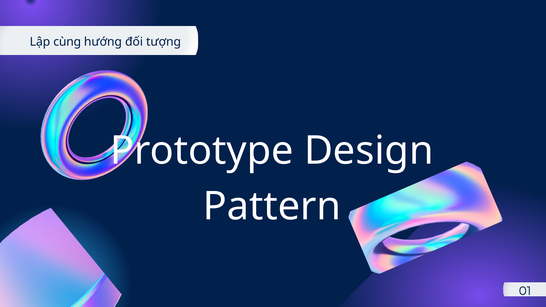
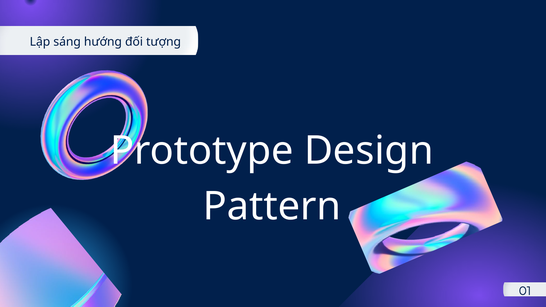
cùng: cùng -> sáng (67, 42)
